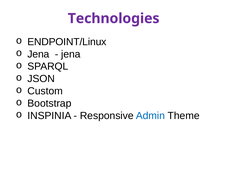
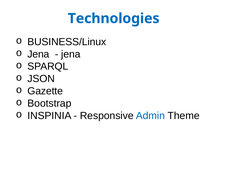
Technologies colour: purple -> blue (114, 18)
ENDPOINT/Linux: ENDPOINT/Linux -> BUSINESS/Linux (67, 42)
Custom: Custom -> Gazette (45, 91)
